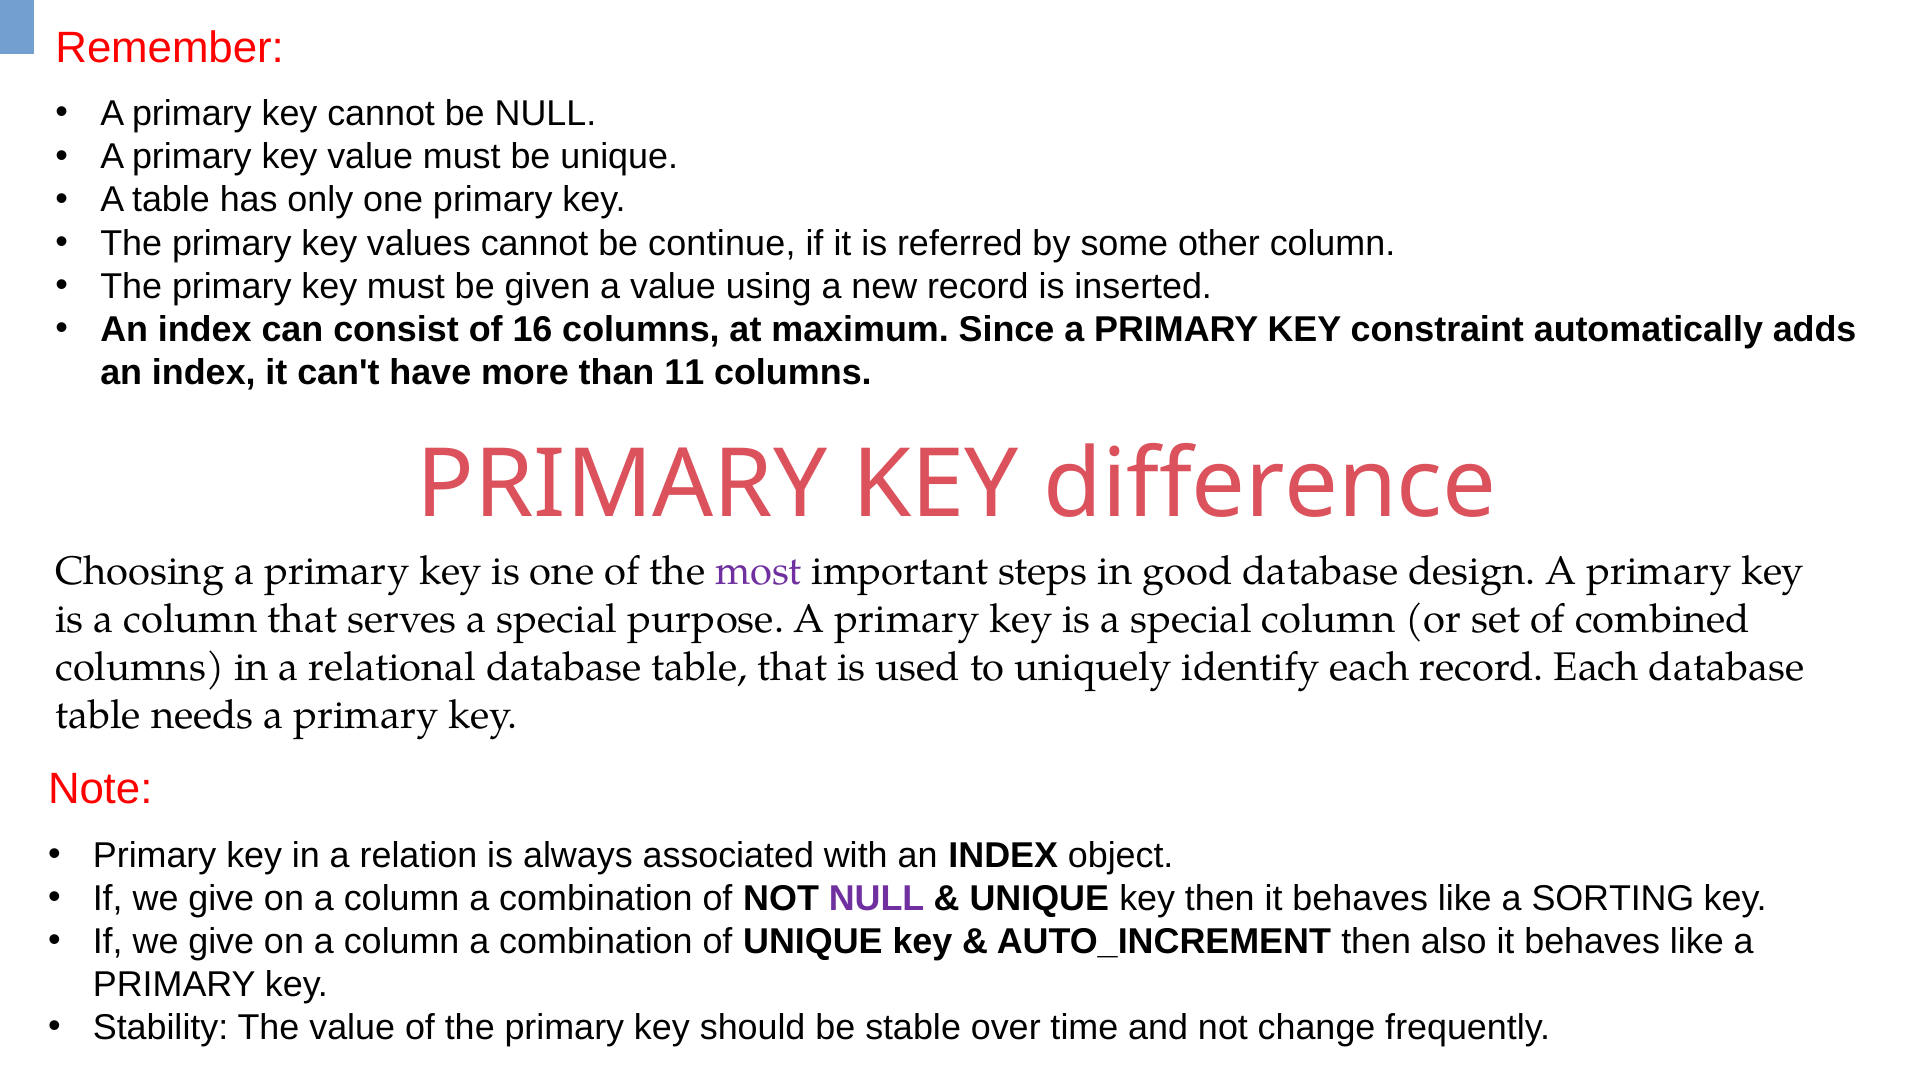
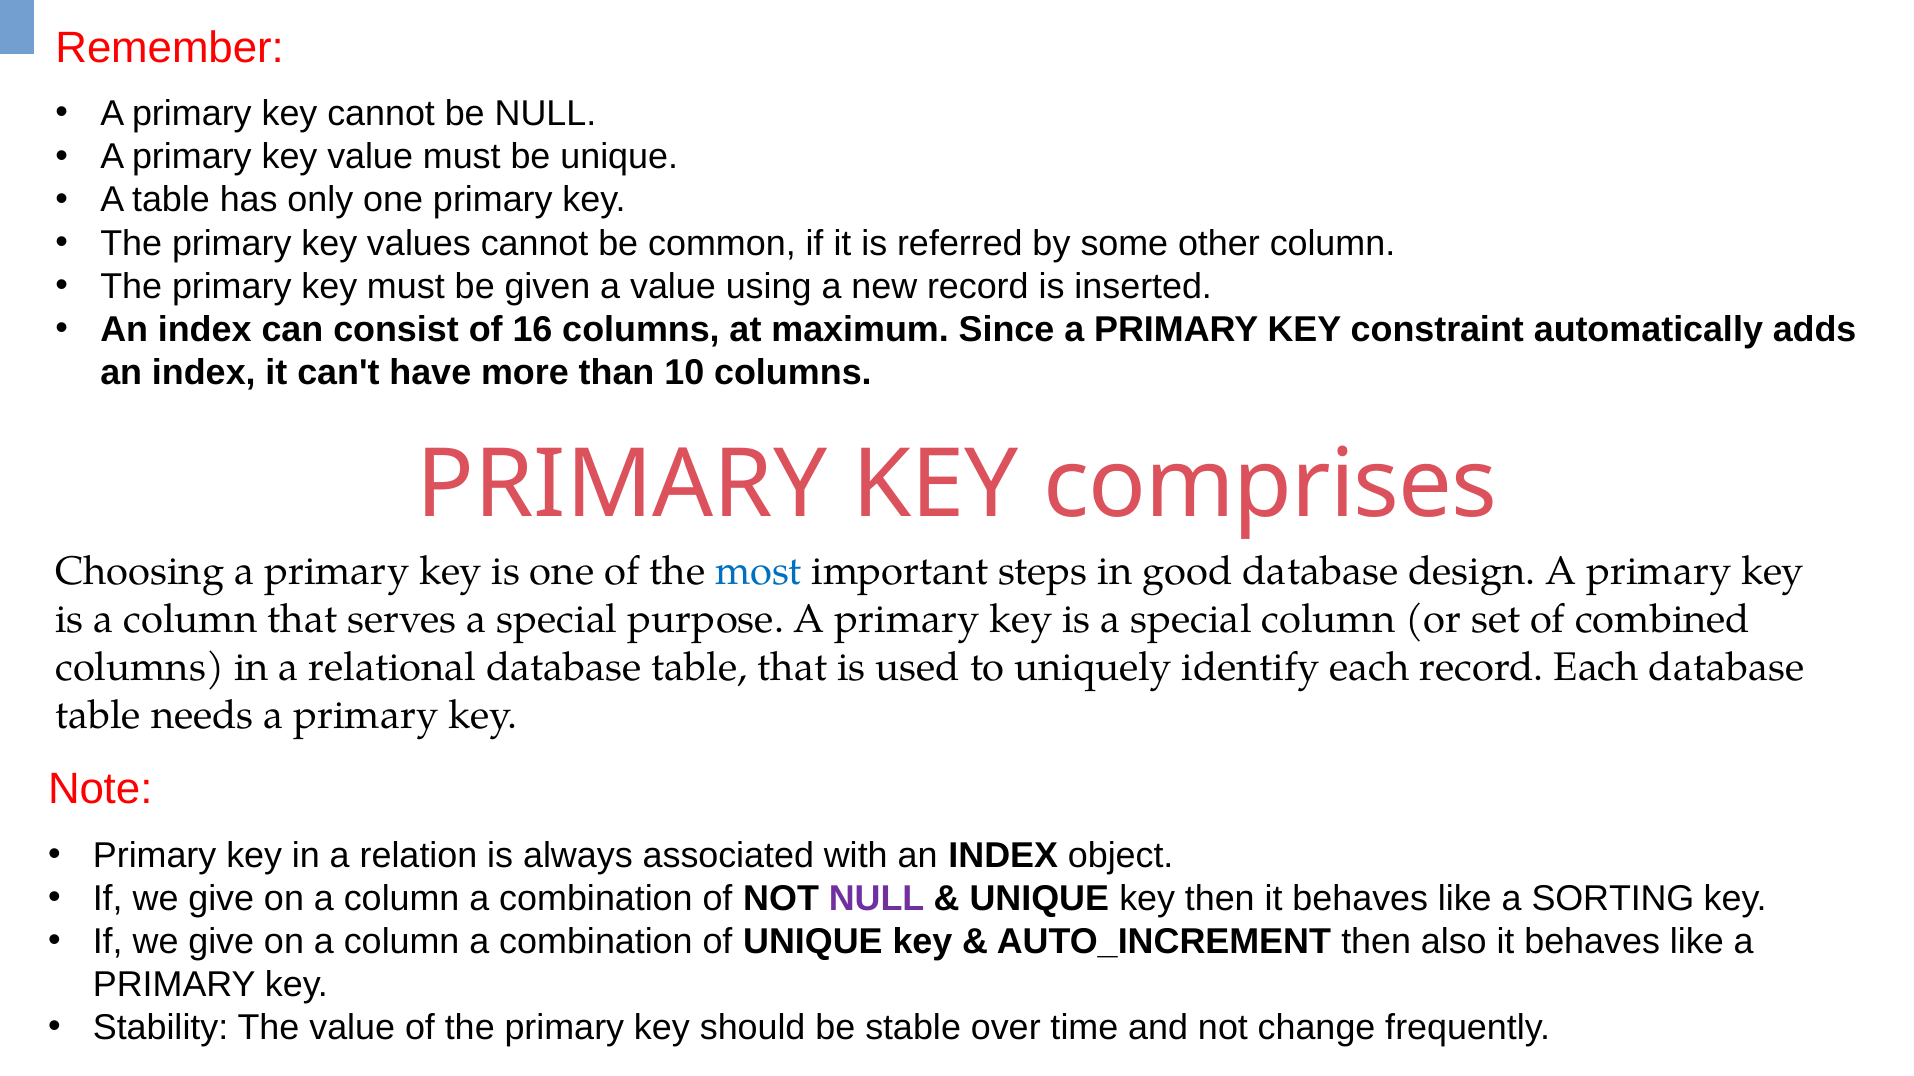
continue: continue -> common (722, 243)
11: 11 -> 10 (684, 373)
difference: difference -> comprises (1270, 485)
most colour: purple -> blue (759, 572)
